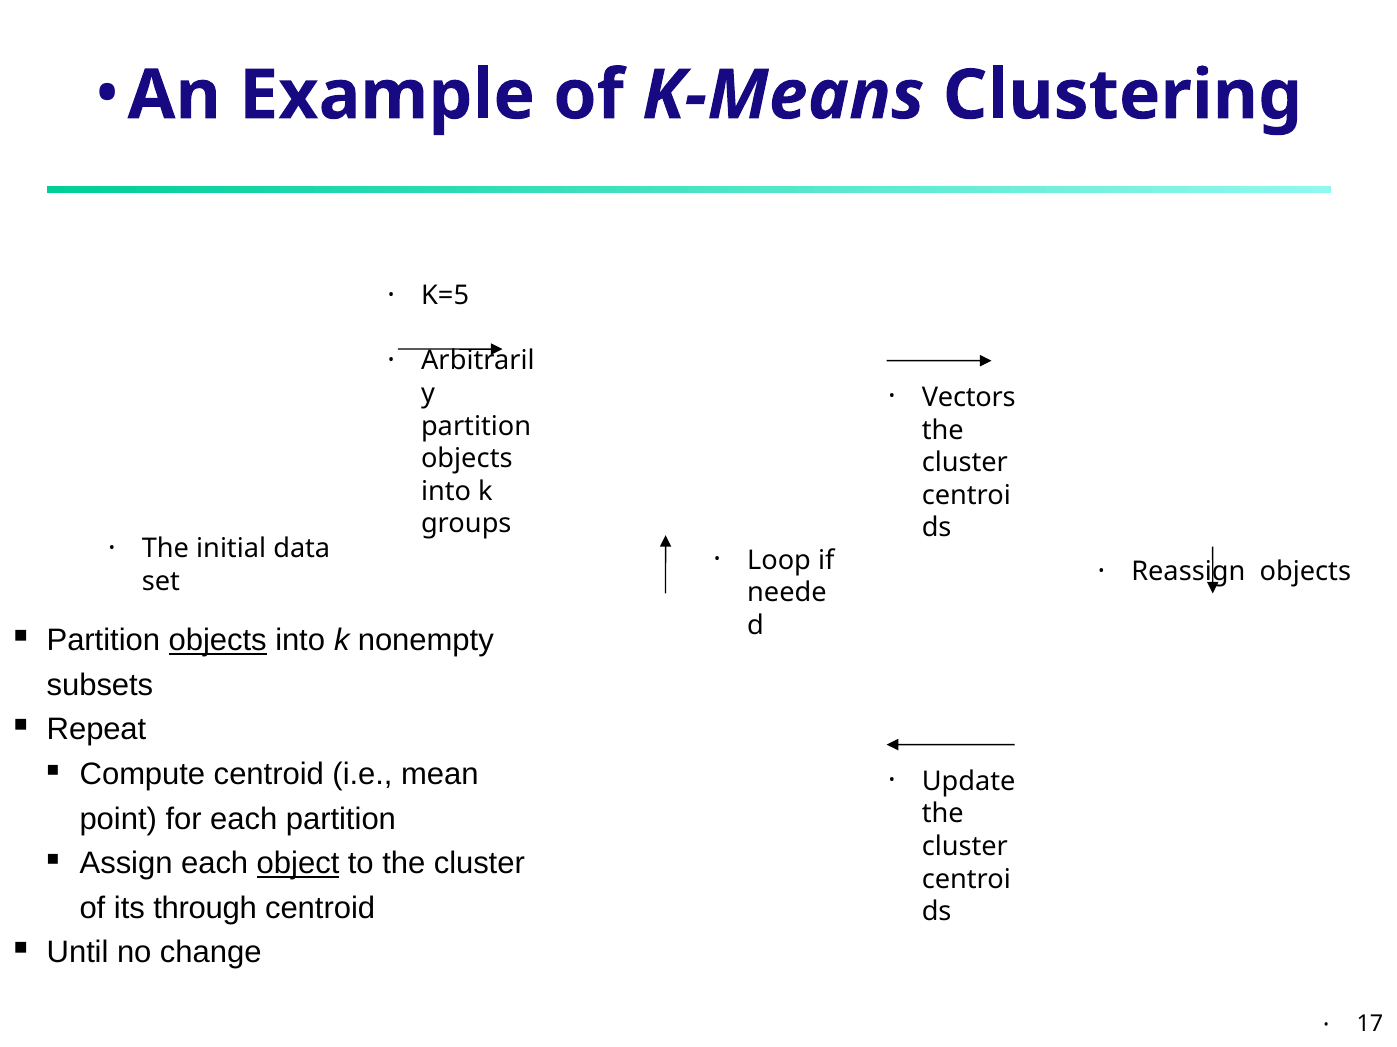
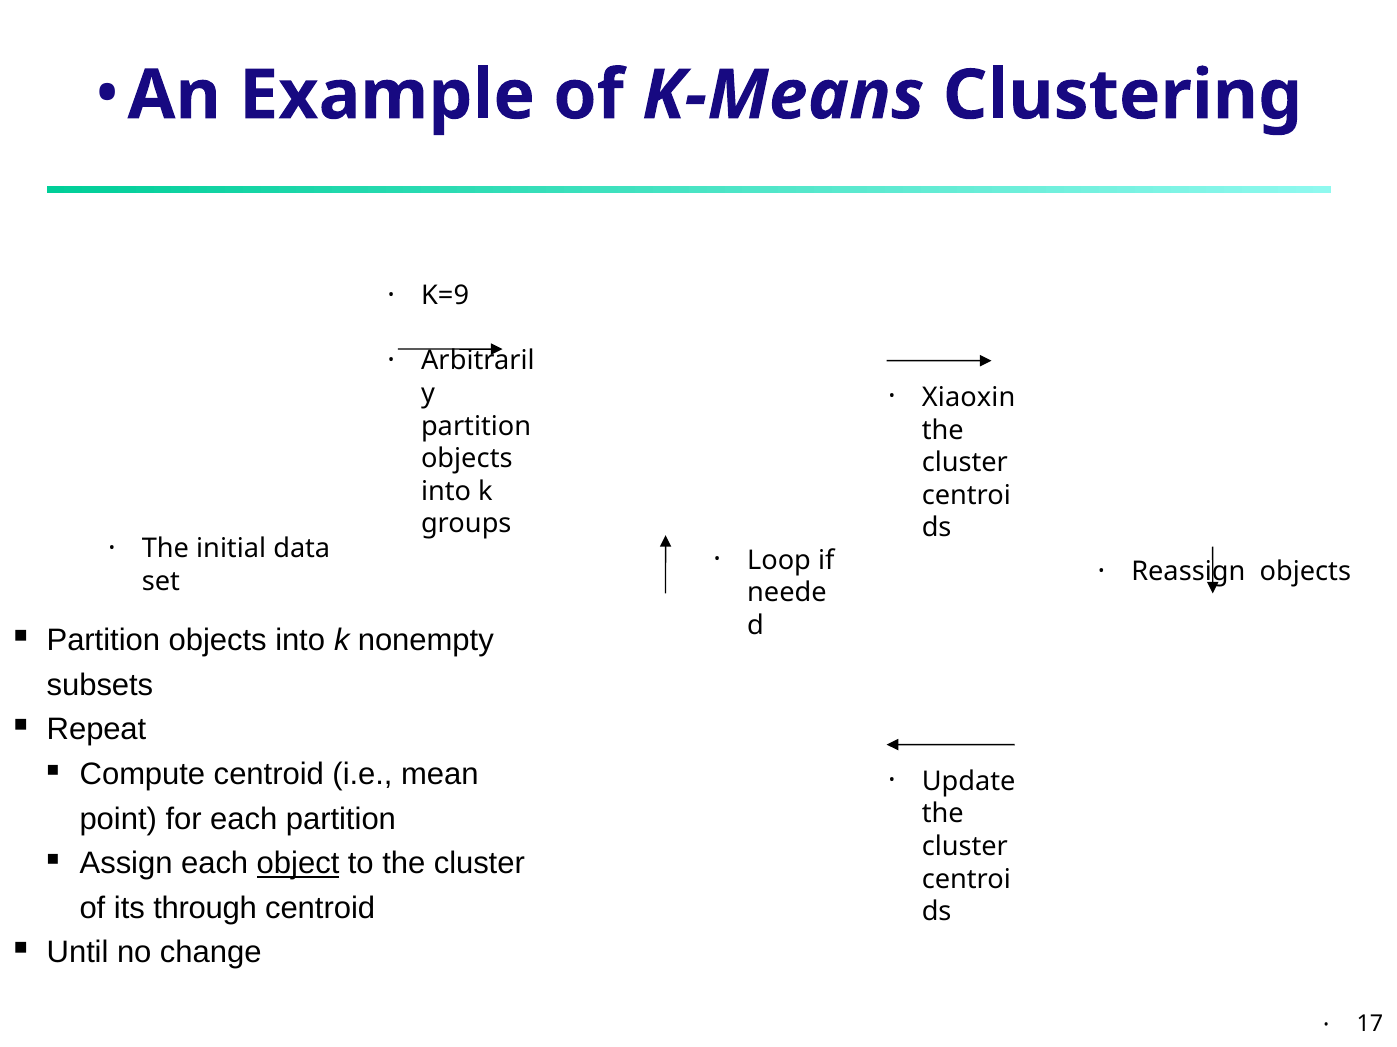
K=5: K=5 -> K=9 (445, 296)
Vectors: Vectors -> Xiaoxin (969, 398)
objects underline: present -> none (218, 641)
